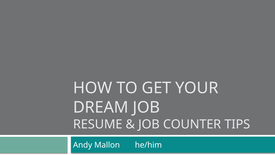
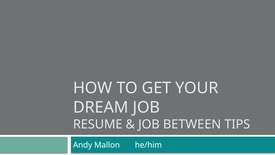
COUNTER: COUNTER -> BETWEEN (192, 124)
